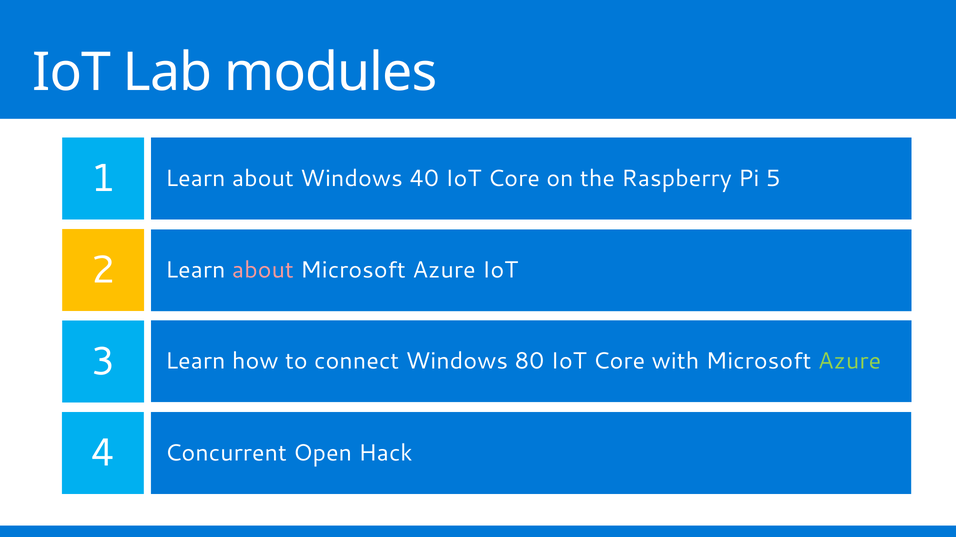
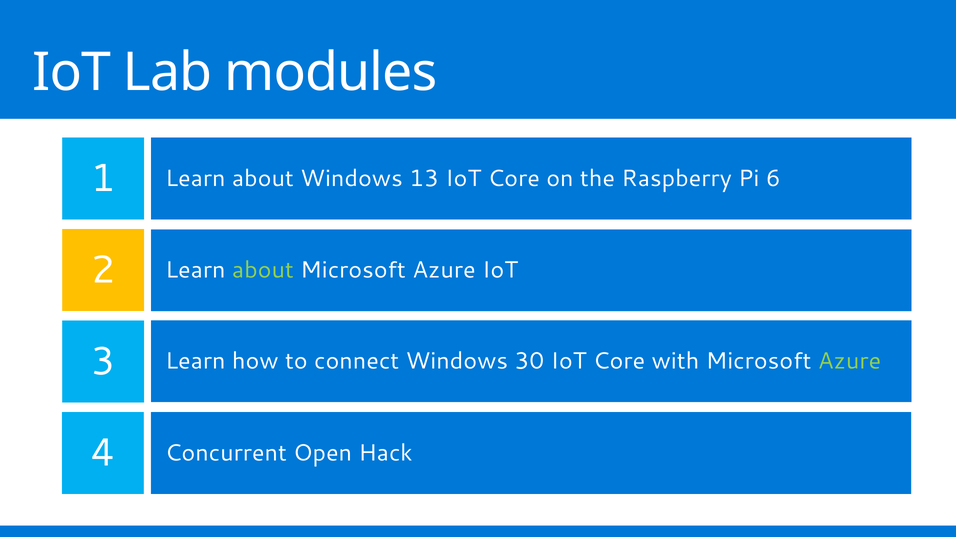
40: 40 -> 13 (424, 179)
5: 5 -> 6 (773, 179)
about colour: pink -> light green (263, 271)
80: 80 -> 30 (529, 362)
